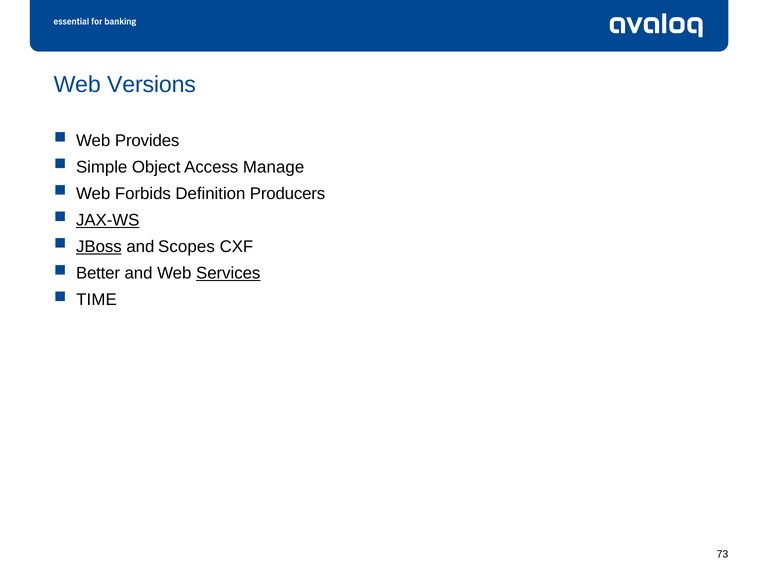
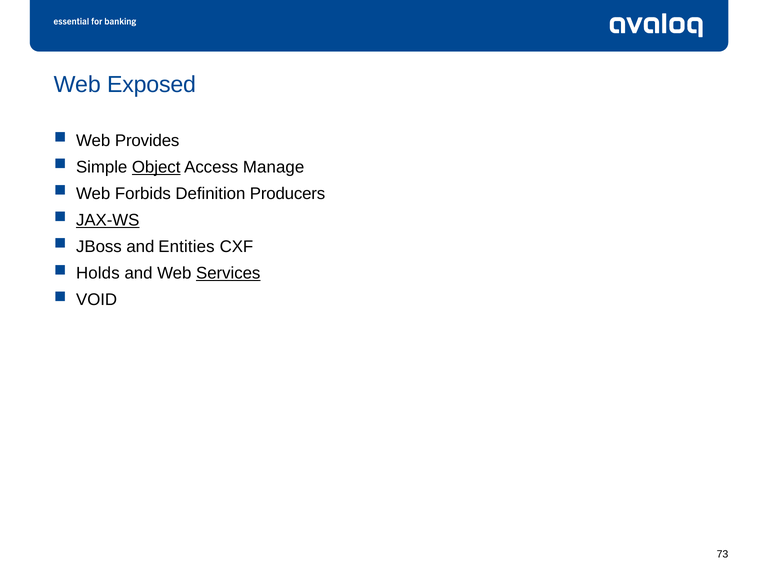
Versions: Versions -> Exposed (152, 85)
Object underline: none -> present (156, 167)
JBoss underline: present -> none (99, 246)
Scopes: Scopes -> Entities (186, 246)
Better: Better -> Holds (98, 273)
TIME: TIME -> VOID (97, 300)
